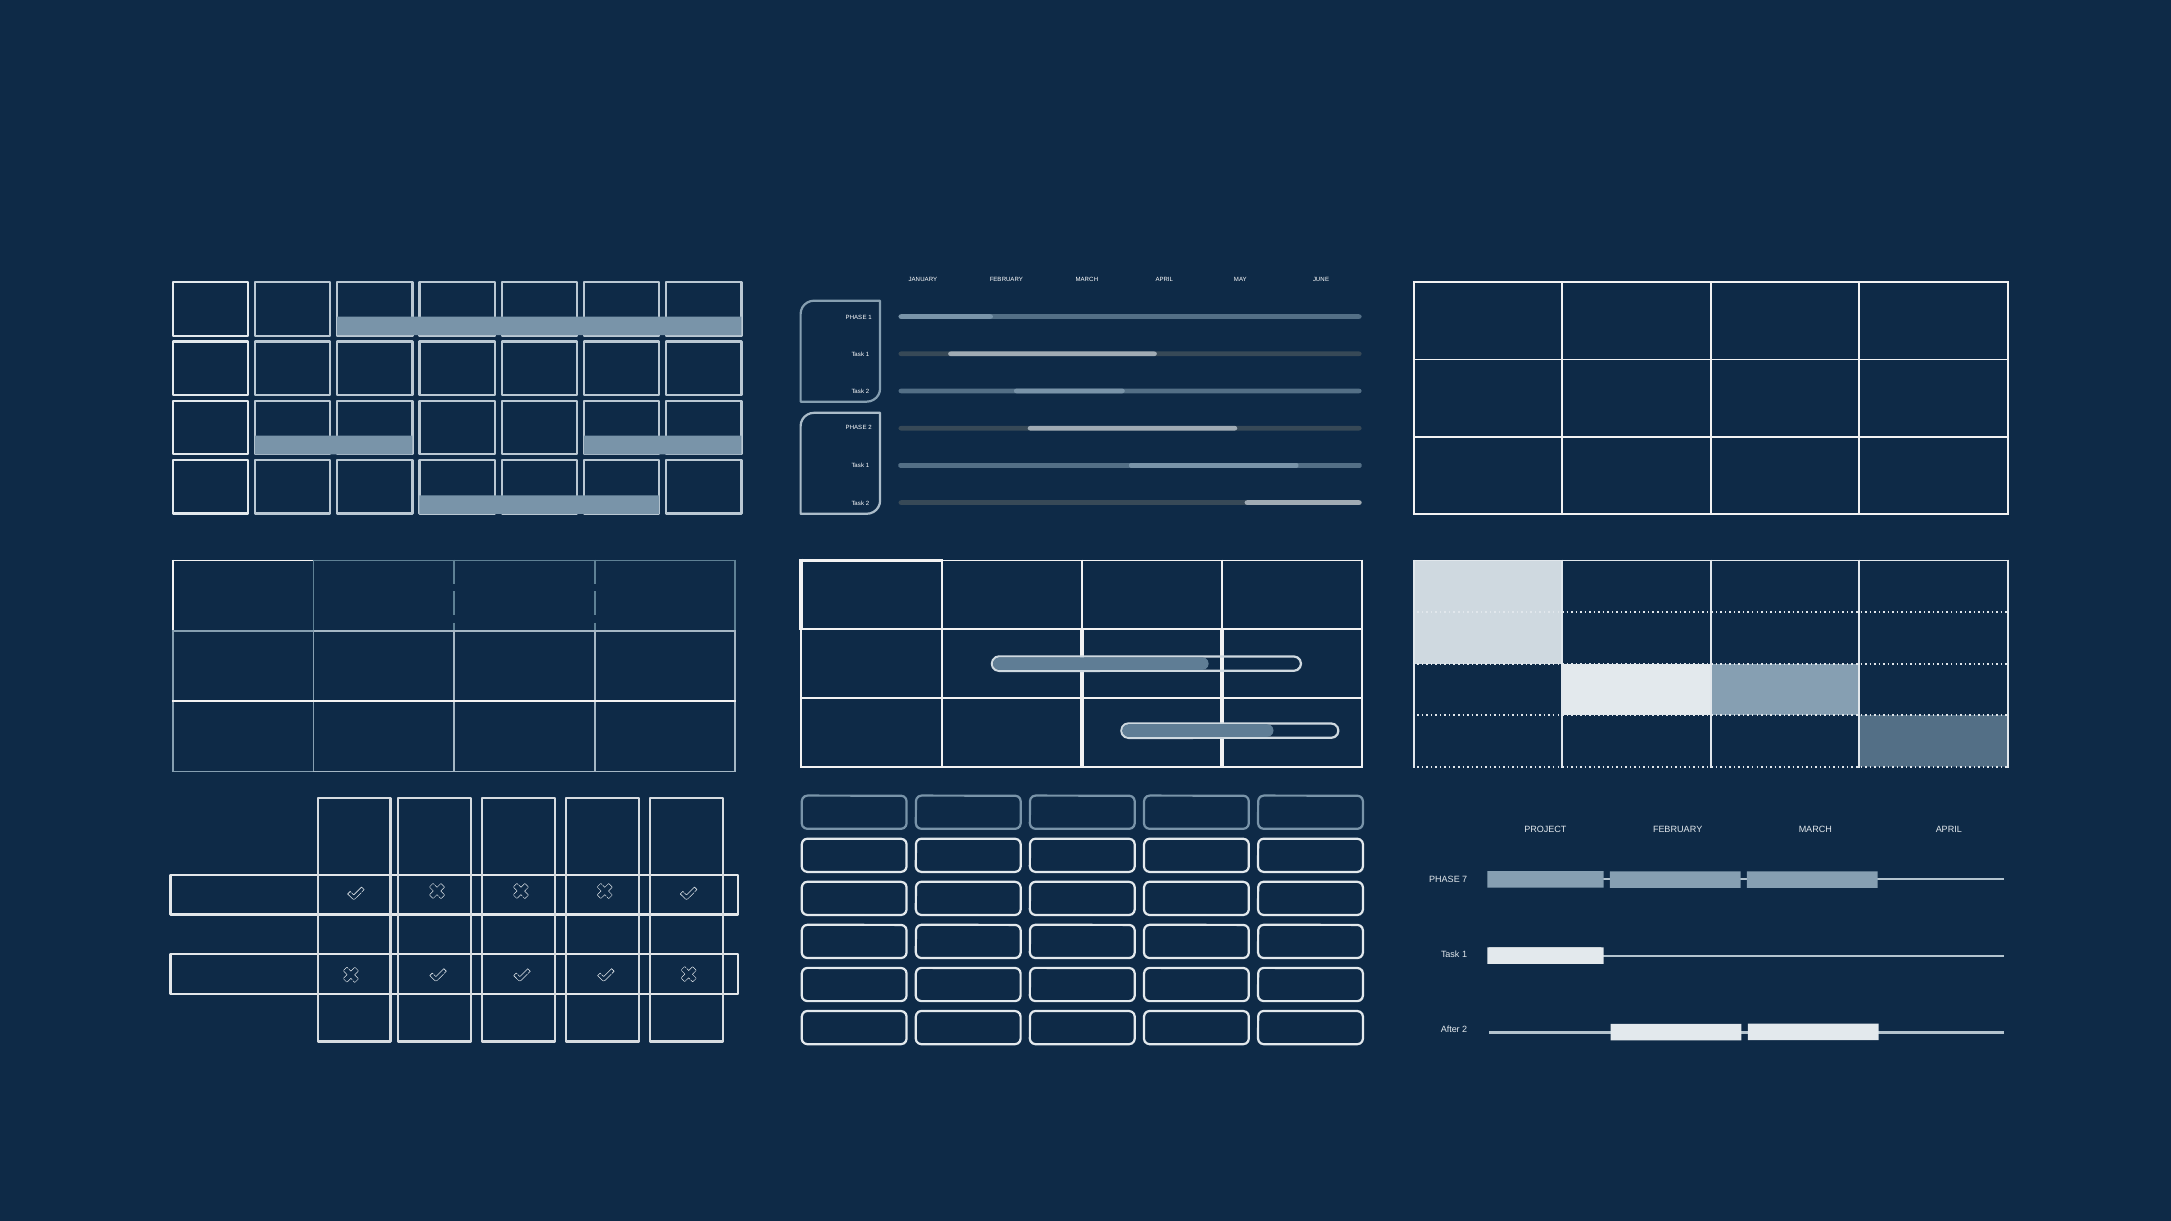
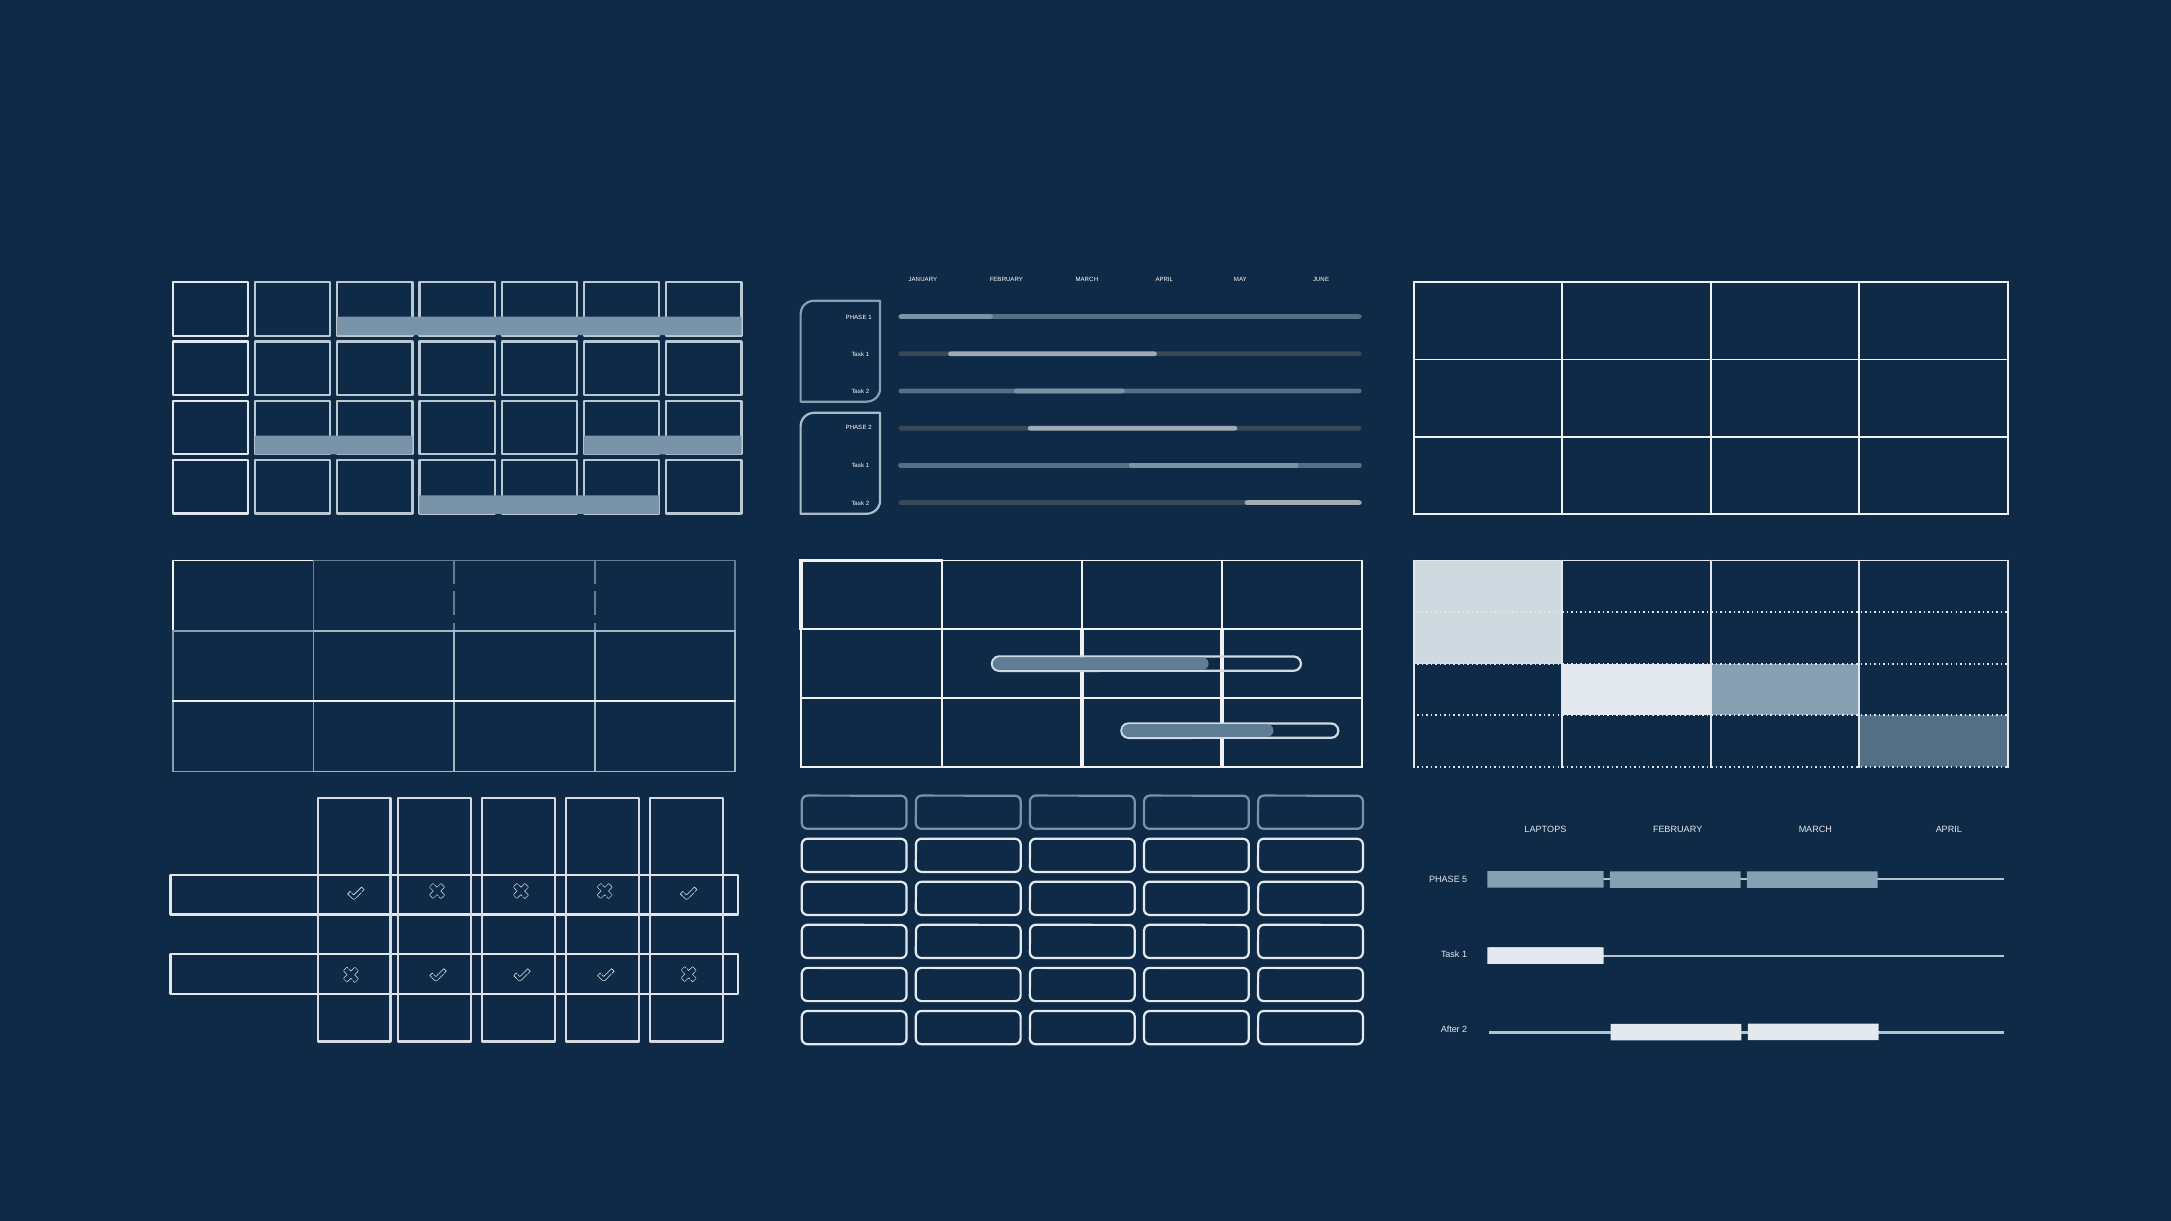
PROJECT: PROJECT -> LAPTOPS (1545, 830)
7: 7 -> 5 (1465, 880)
